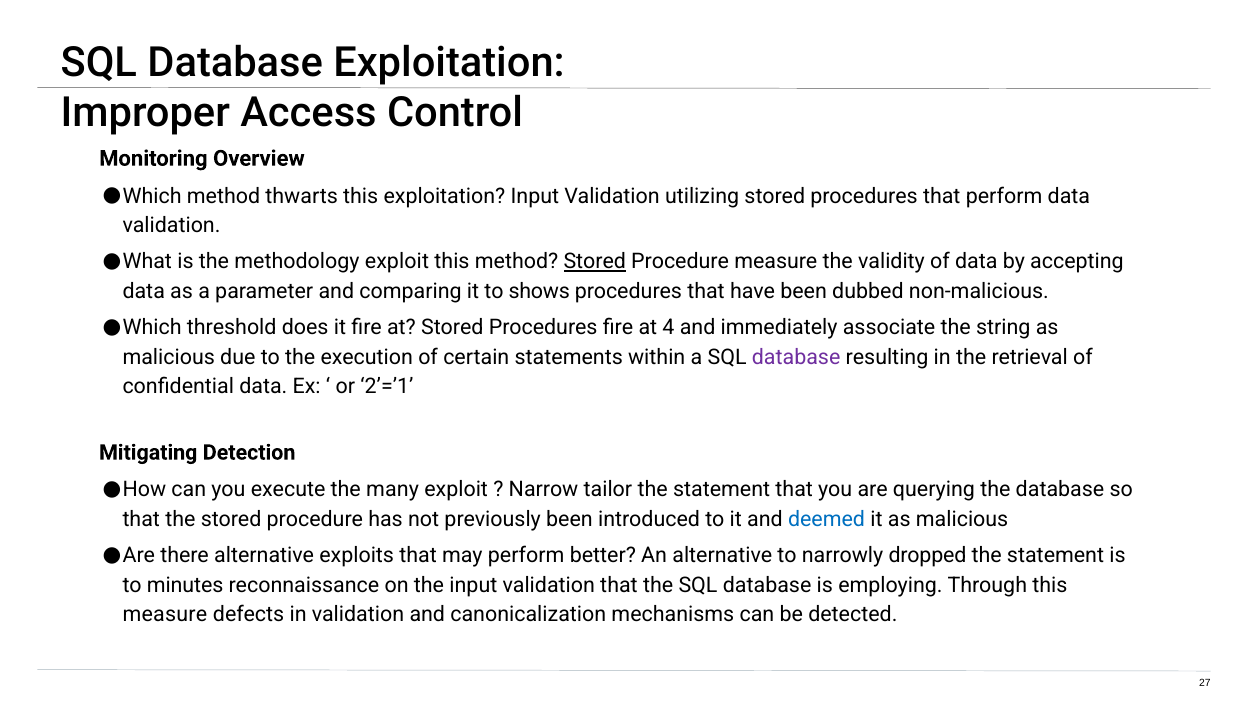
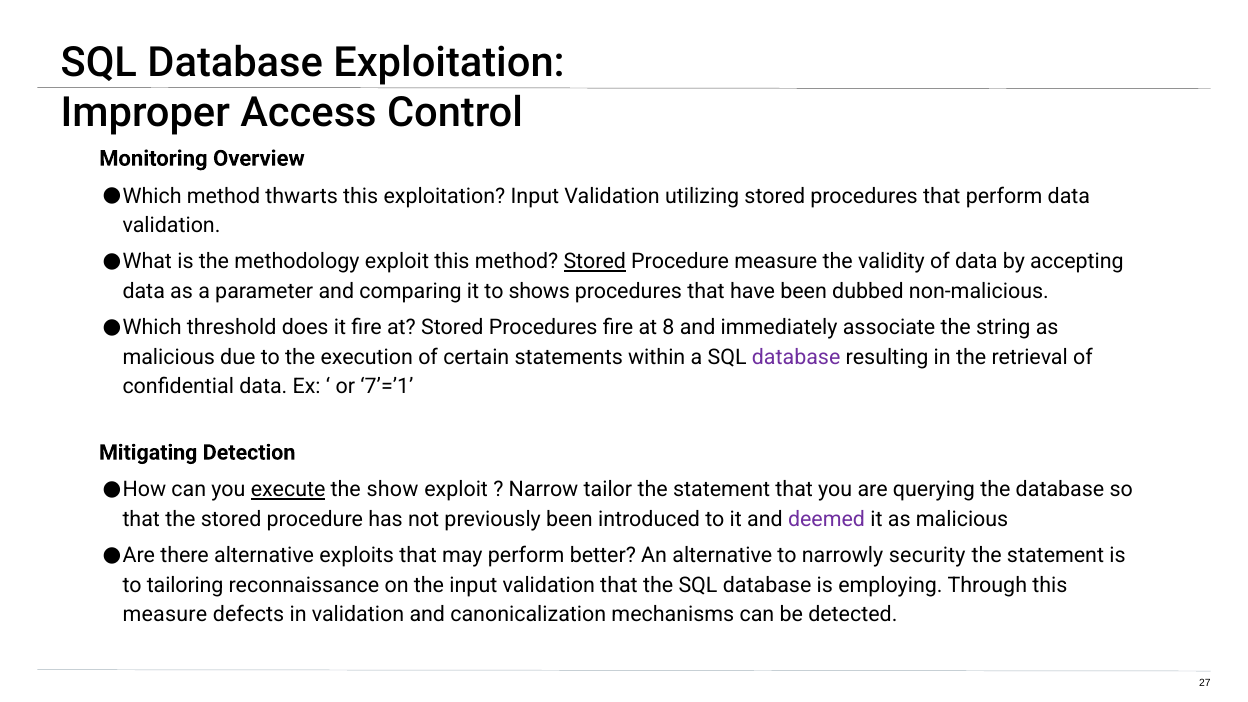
4: 4 -> 8 (668, 328)
2’=’1: 2’=’1 -> 7’=’1 (387, 387)
execute underline: none -> present (288, 490)
many: many -> show (392, 490)
deemed colour: blue -> purple (827, 520)
dropped: dropped -> security (927, 556)
minutes: minutes -> tailoring (185, 585)
